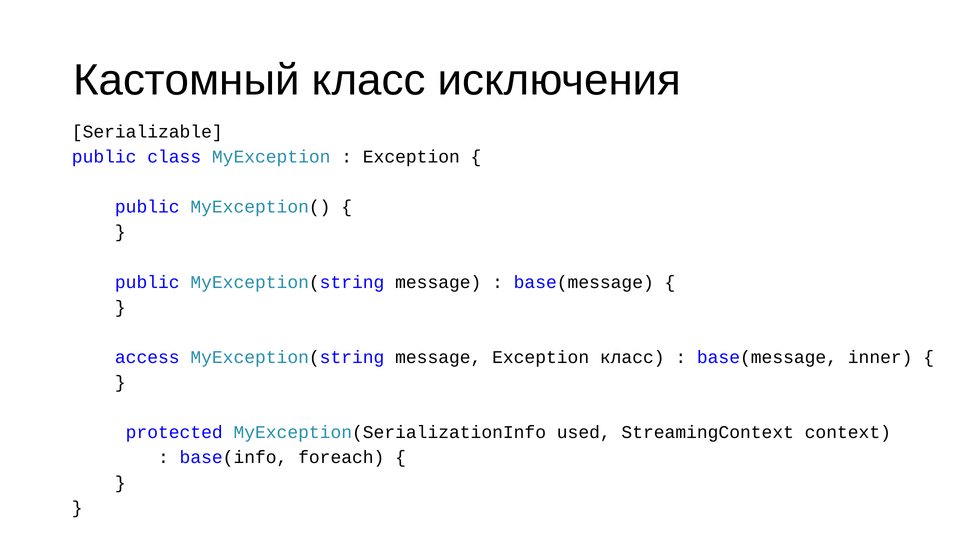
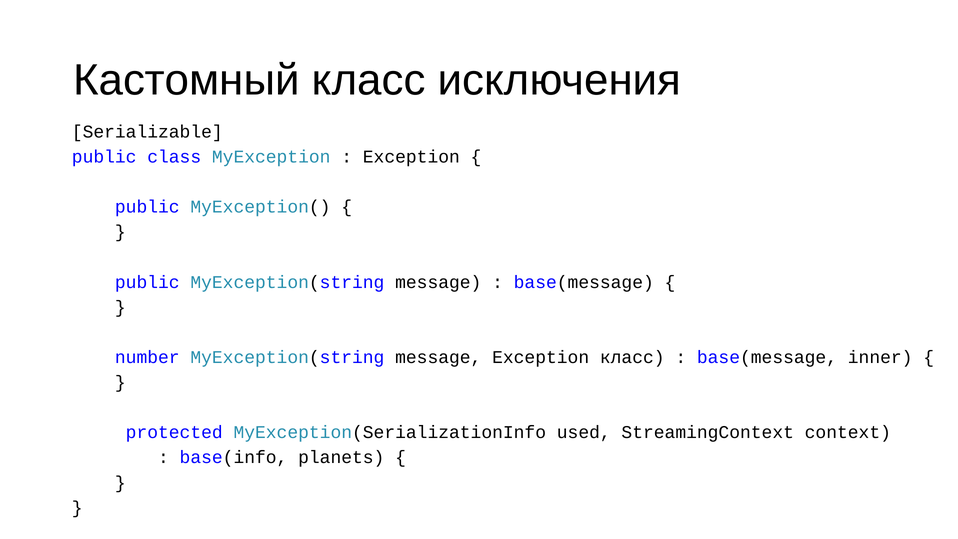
access: access -> number (147, 357)
foreach: foreach -> planets (341, 457)
